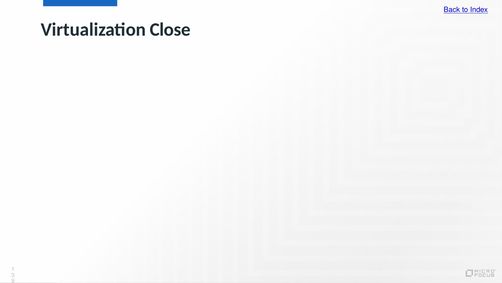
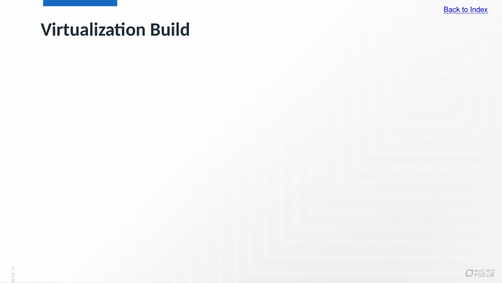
Close: Close -> Build (170, 30)
